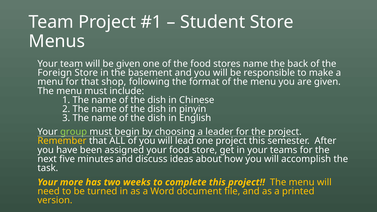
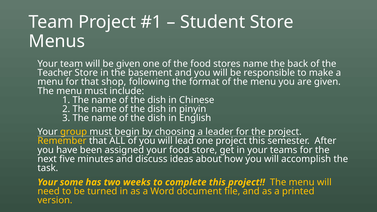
Foreign: Foreign -> Teacher (55, 73)
group colour: light green -> yellow (74, 132)
more: more -> some (72, 182)
